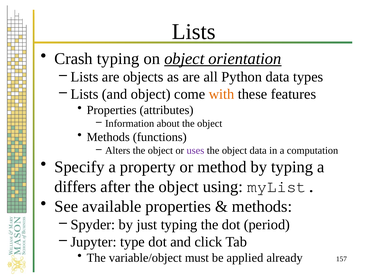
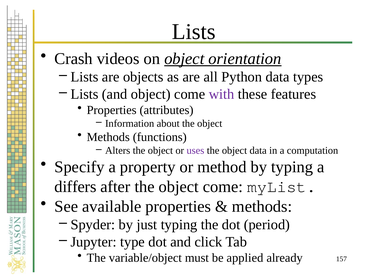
Crash typing: typing -> videos (118, 59)
with colour: orange -> purple (222, 94)
the object using: using -> come (223, 186)
